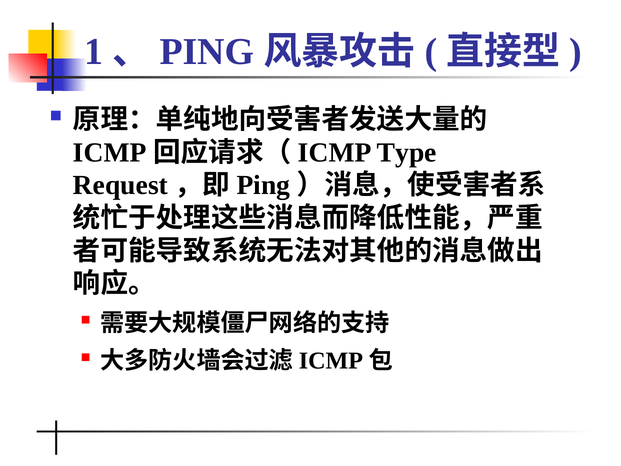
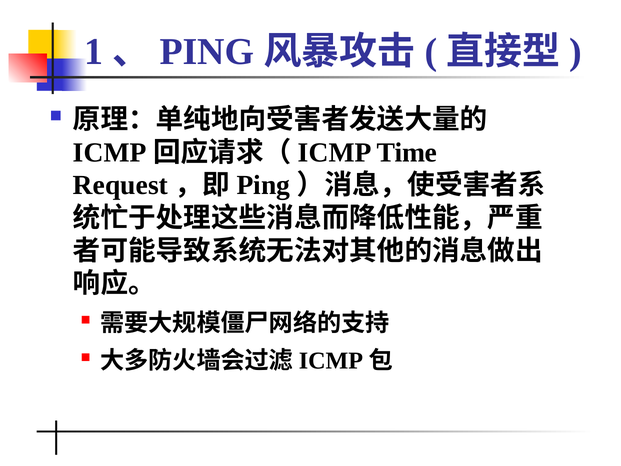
Type: Type -> Time (407, 152)
